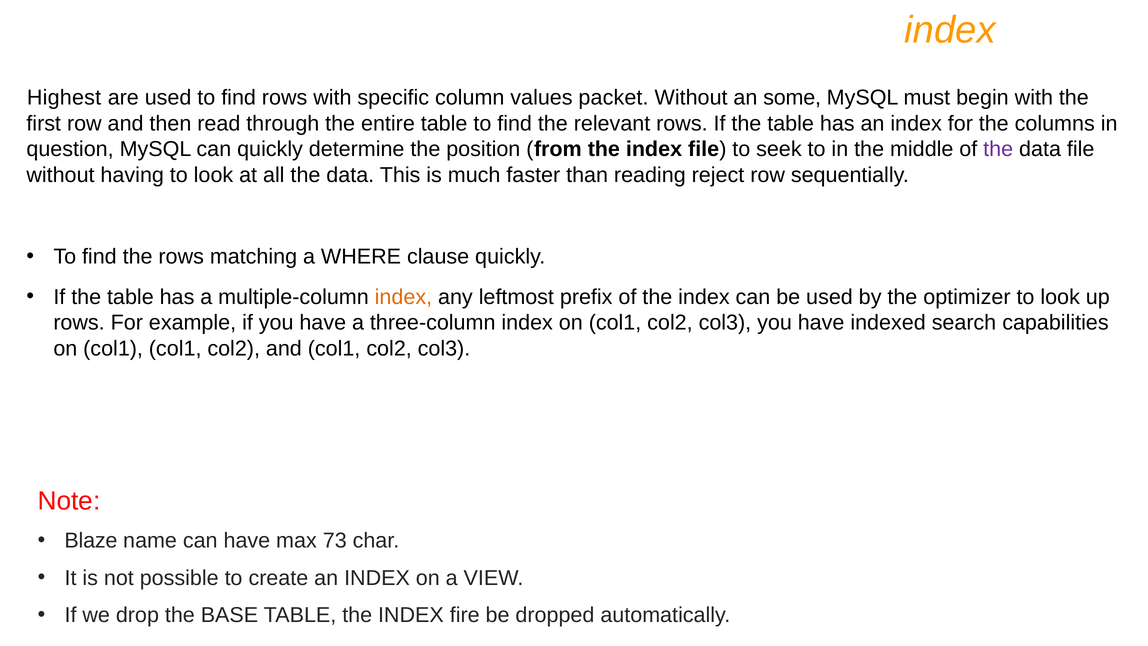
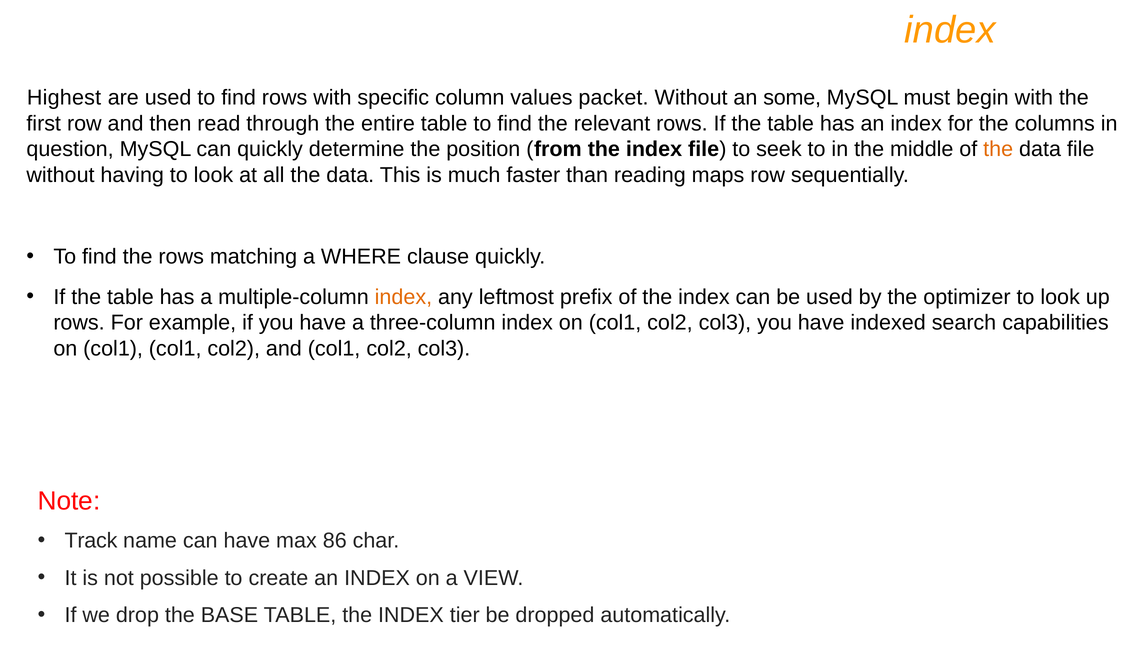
the colour: purple -> orange (998, 149)
reject: reject -> maps (718, 175)
Blaze: Blaze -> Track (91, 541)
73: 73 -> 86 (335, 541)
fire: fire -> tier (465, 615)
